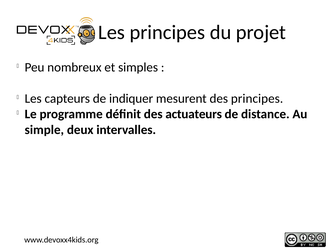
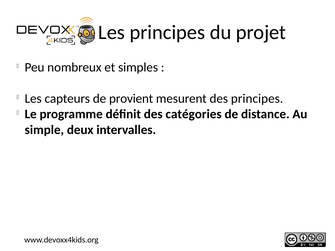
indiquer: indiquer -> provient (131, 99)
actuateurs: actuateurs -> catégories (194, 114)
